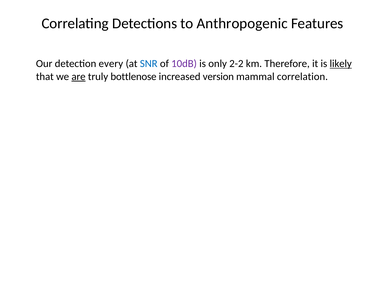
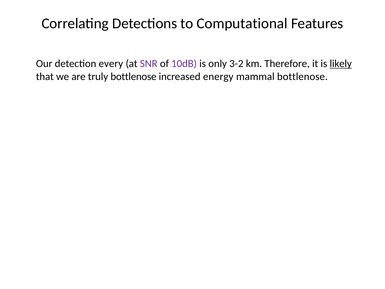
Anthropogenic: Anthropogenic -> Computational (242, 23)
SNR colour: blue -> purple (149, 64)
2-2: 2-2 -> 3-2 (236, 64)
are underline: present -> none (79, 76)
version: version -> energy (218, 76)
mammal correlation: correlation -> bottlenose (302, 76)
